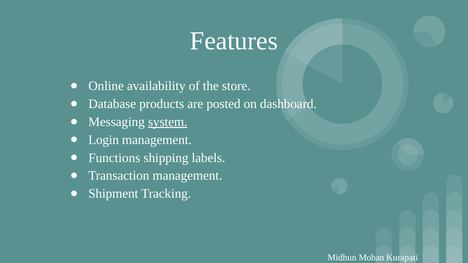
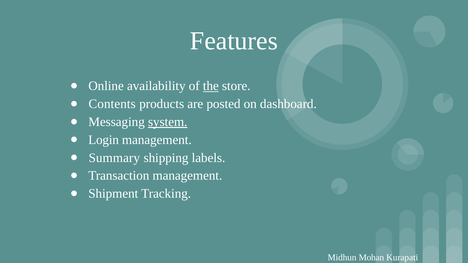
the underline: none -> present (211, 86)
Database: Database -> Contents (112, 104)
Functions: Functions -> Summary (114, 158)
